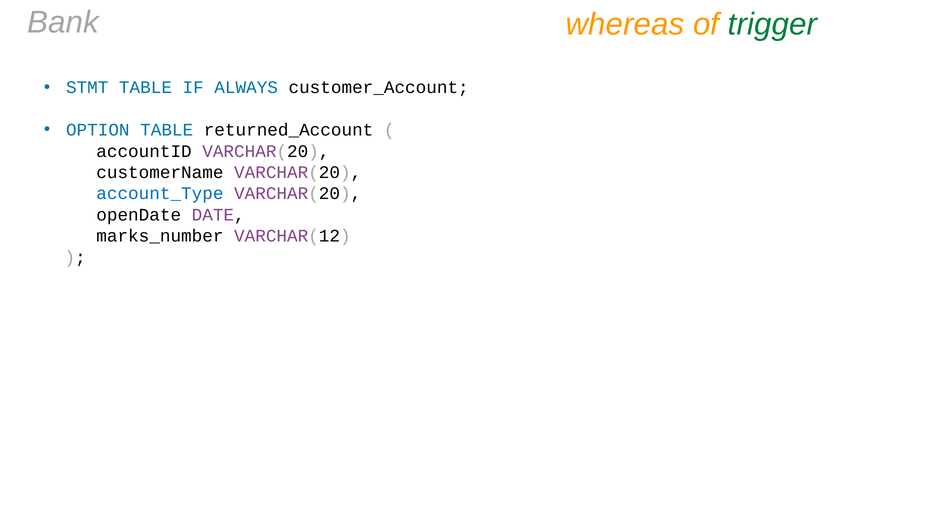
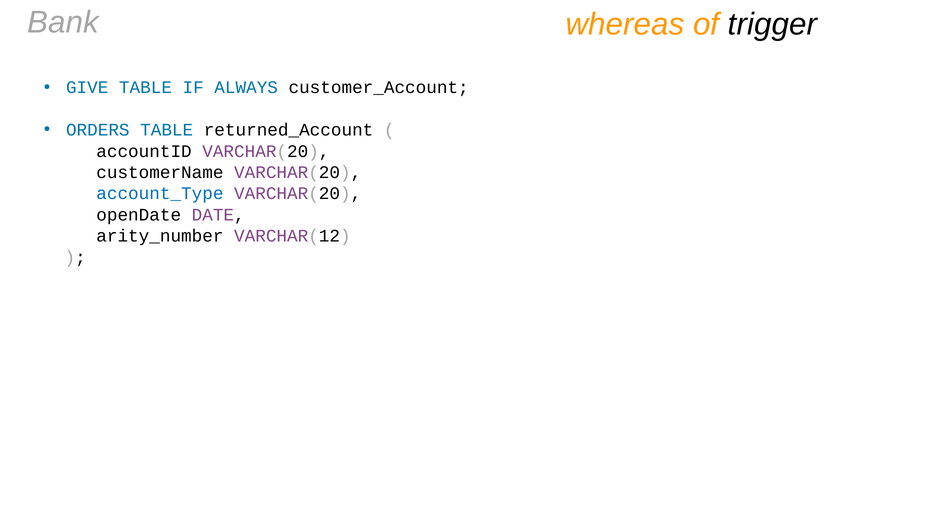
trigger colour: green -> black (773, 25)
STMT: STMT -> GIVE (87, 88)
OPTION: OPTION -> ORDERS (98, 130)
marks_number: marks_number -> arity_number (160, 236)
